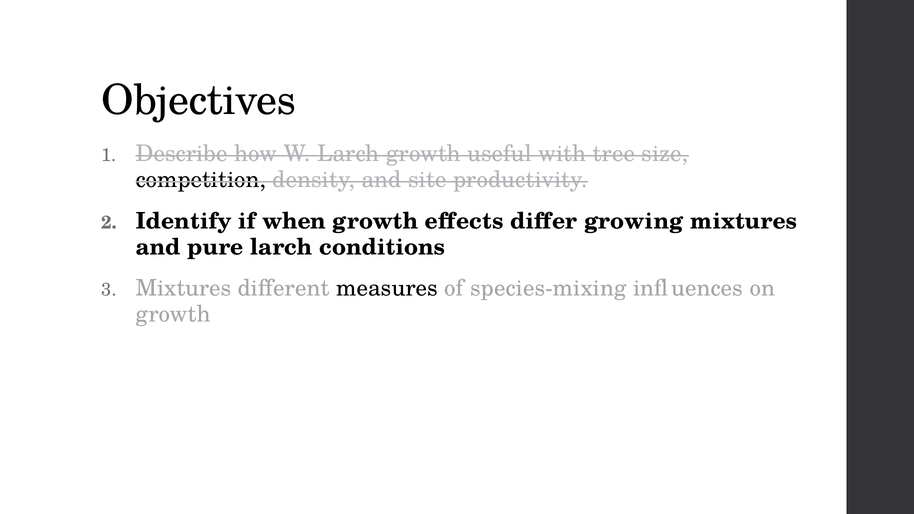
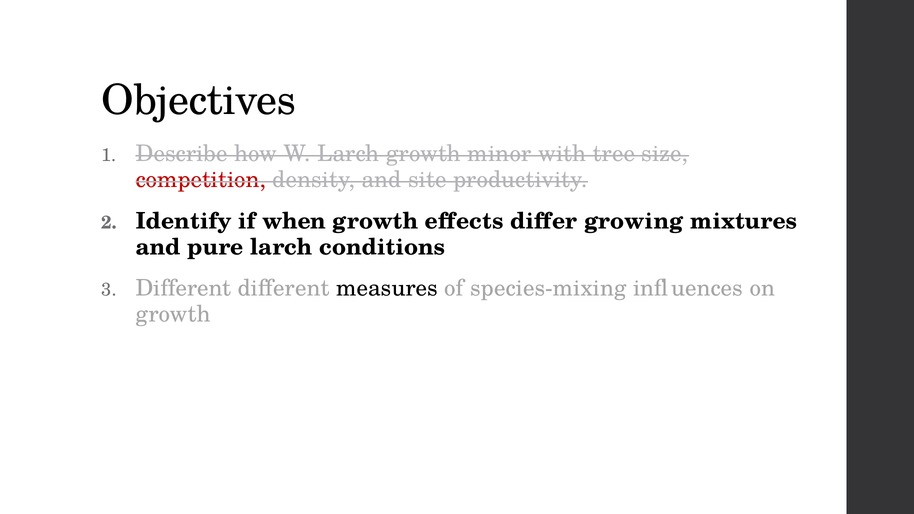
useful: useful -> minor (499, 154)
competition colour: black -> red (201, 180)
Mixtures: Mixtures -> Different (184, 288)
